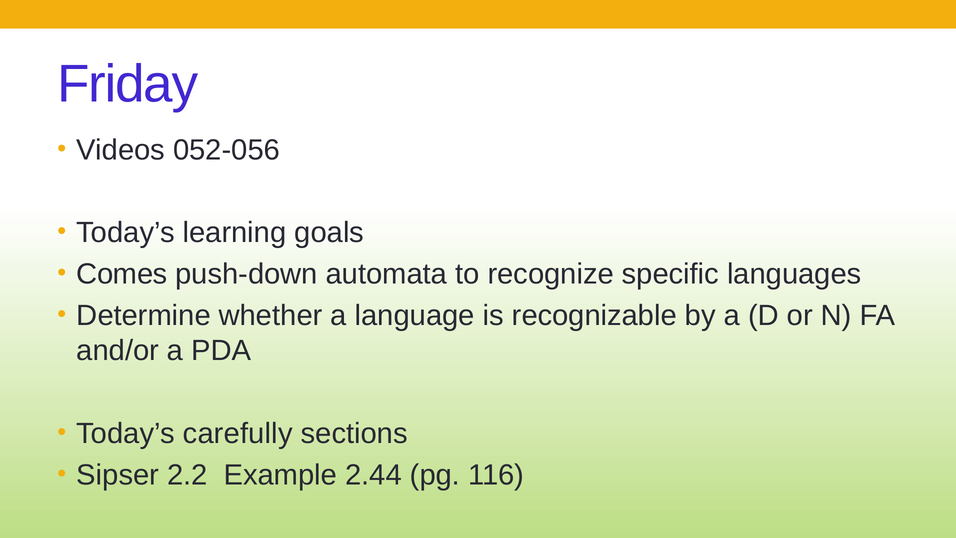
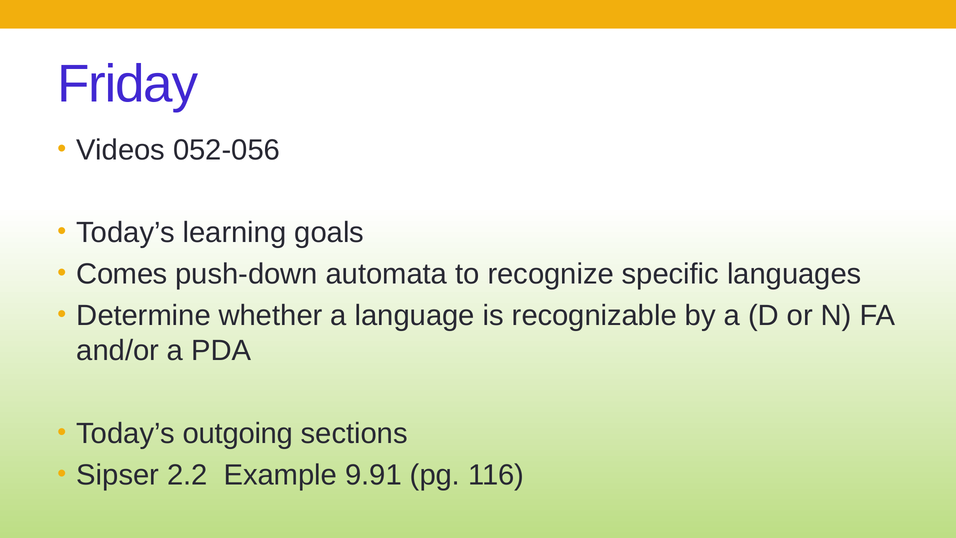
carefully: carefully -> outgoing (238, 433)
2.44: 2.44 -> 9.91 (373, 475)
